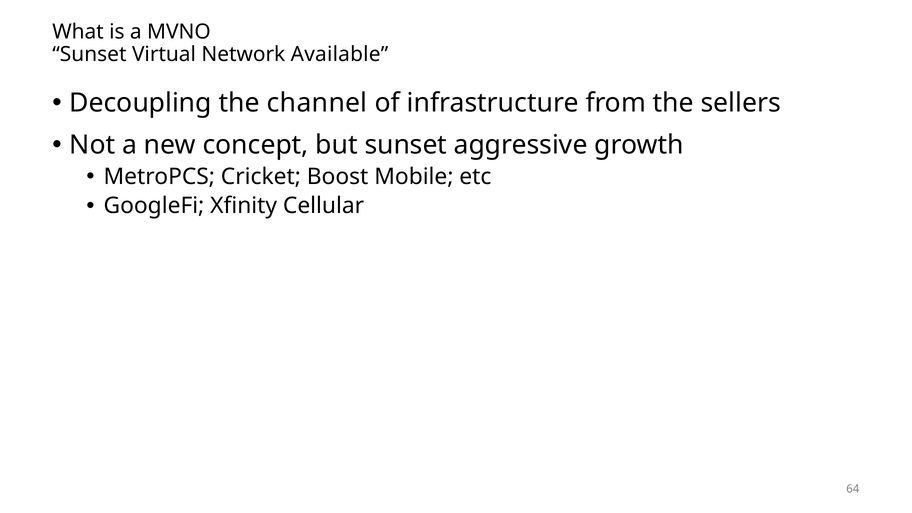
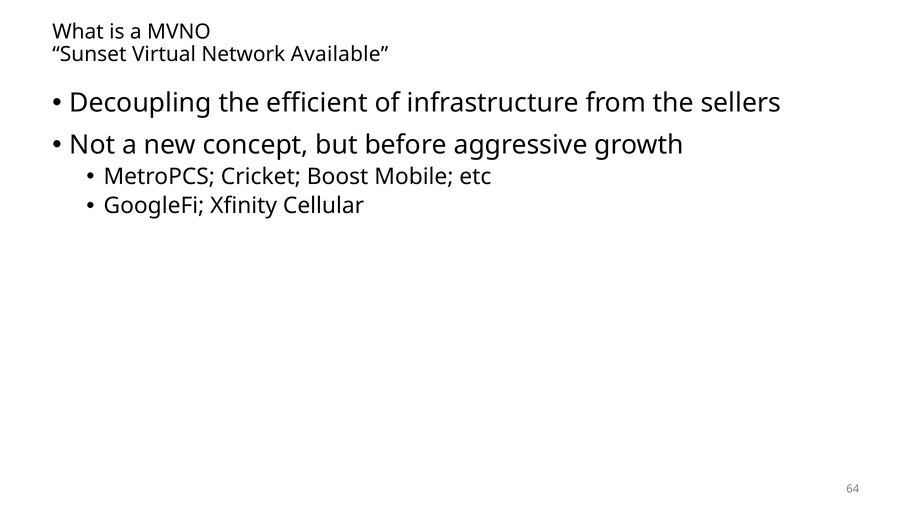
channel: channel -> efficient (317, 103)
but sunset: sunset -> before (406, 145)
